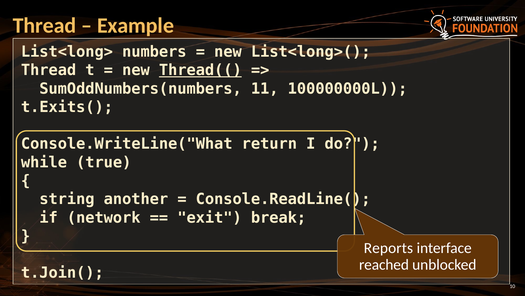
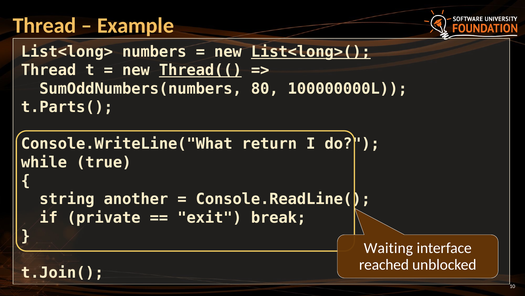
List<long>( underline: none -> present (311, 52)
11: 11 -> 80 (265, 88)
t.Exits(: t.Exits( -> t.Parts( (67, 107)
network: network -> private (104, 217)
Reports: Reports -> Waiting (388, 248)
